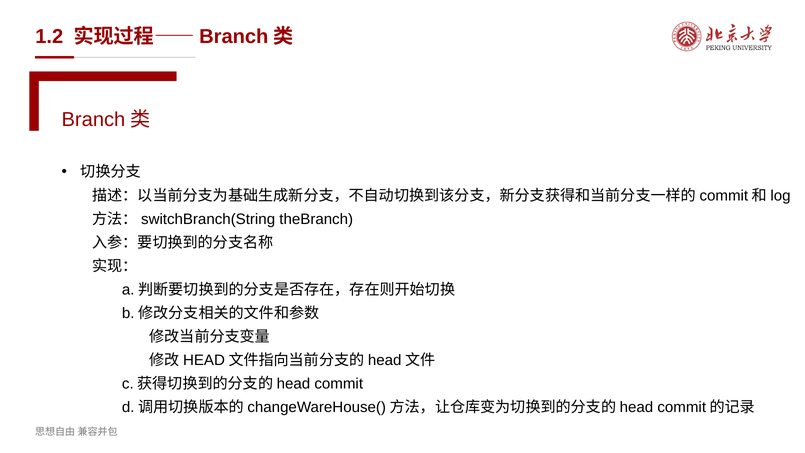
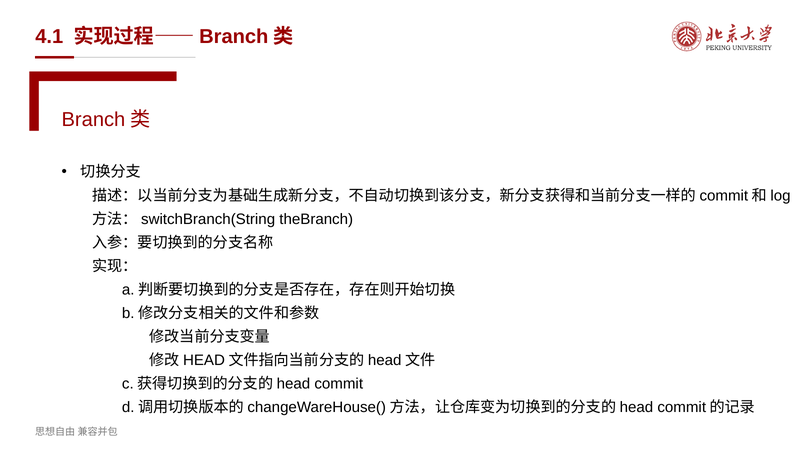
1.2: 1.2 -> 4.1 (49, 36)
